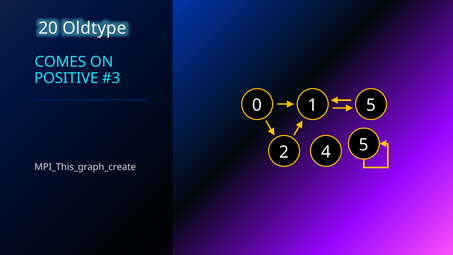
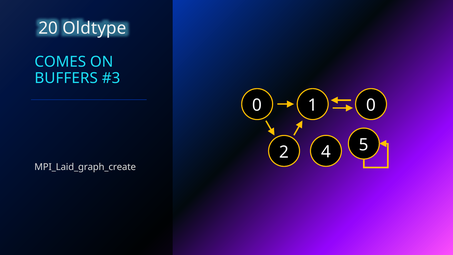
POSITIVE: POSITIVE -> BUFFERS (66, 78)
1 5: 5 -> 0 (371, 105)
MPI_This_graph_create: MPI_This_graph_create -> MPI_Laid_graph_create (85, 167)
